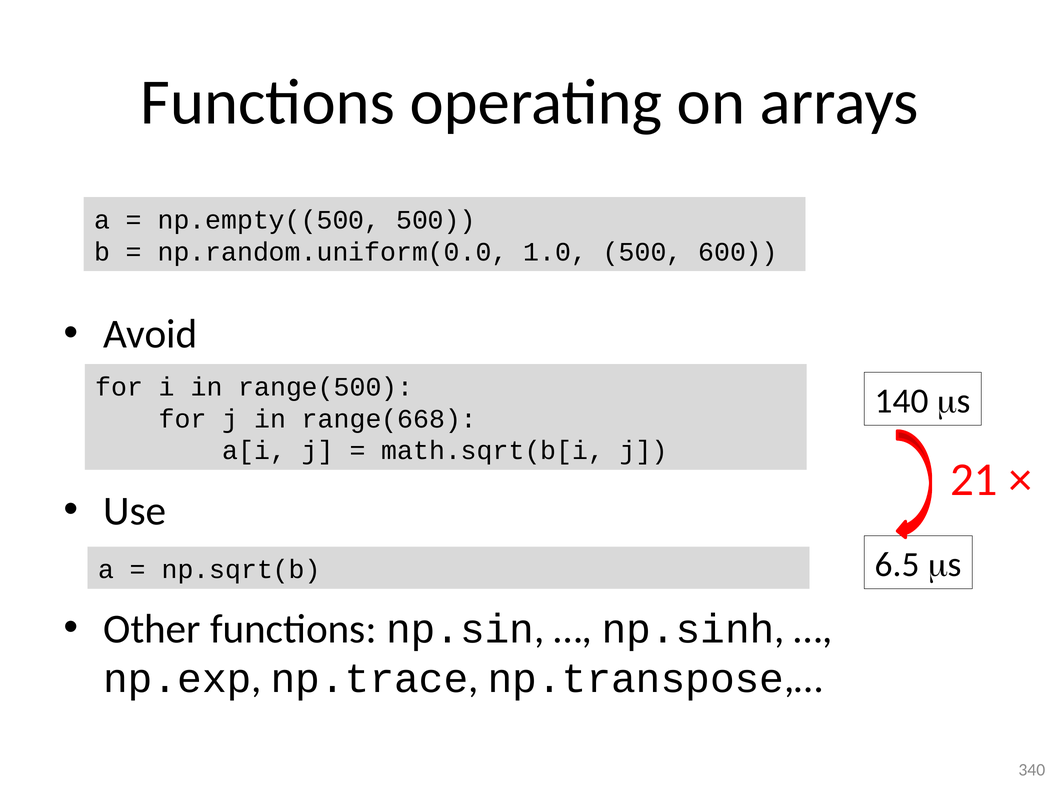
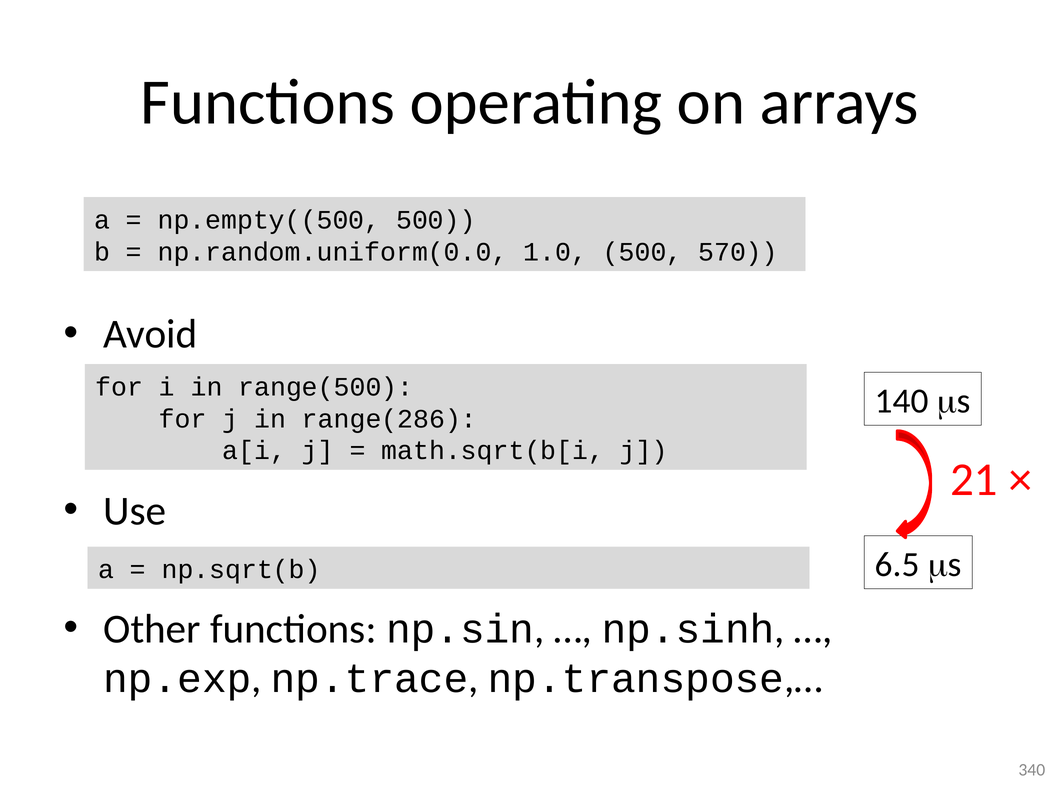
600: 600 -> 570 (738, 252)
range(668: range(668 -> range(286 (389, 419)
